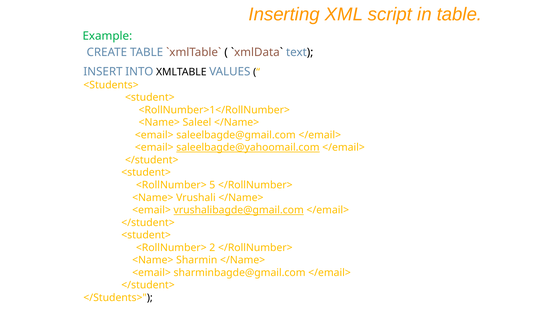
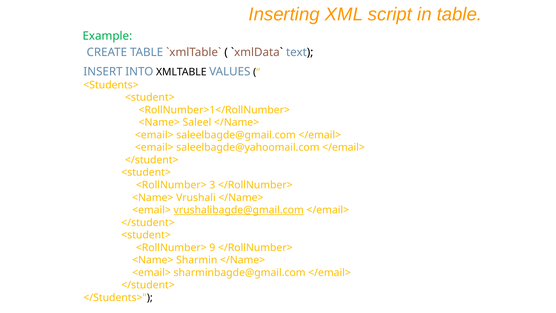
saleelbagde@yahoomail.com underline: present -> none (248, 147)
5: 5 -> 3 (212, 185)
2: 2 -> 9 (212, 247)
